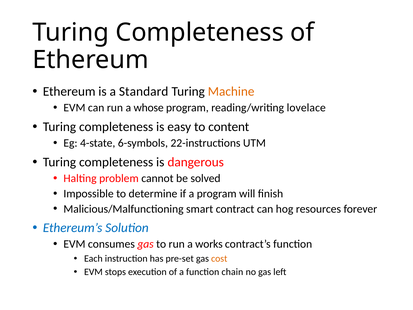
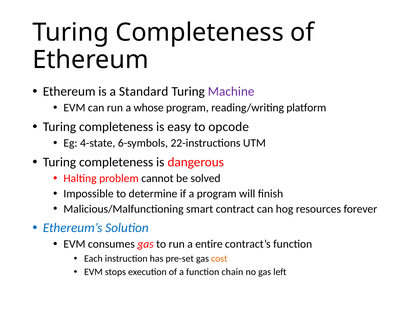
Machine colour: orange -> purple (231, 92)
lovelace: lovelace -> platform (306, 108)
content: content -> opcode (229, 127)
works: works -> entire (209, 244)
